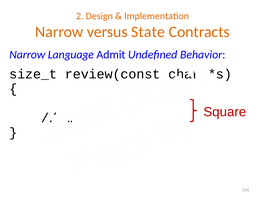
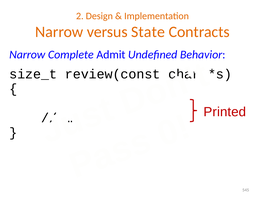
Language: Language -> Complete (71, 55)
Square: Square -> Printed (225, 112)
